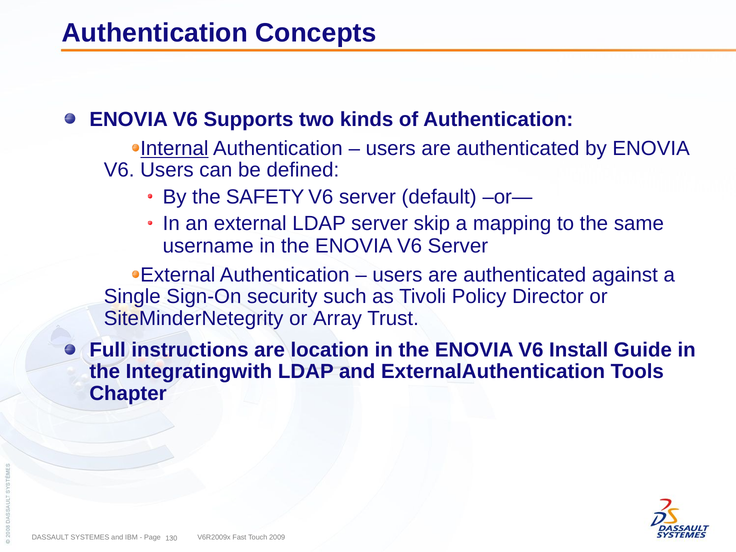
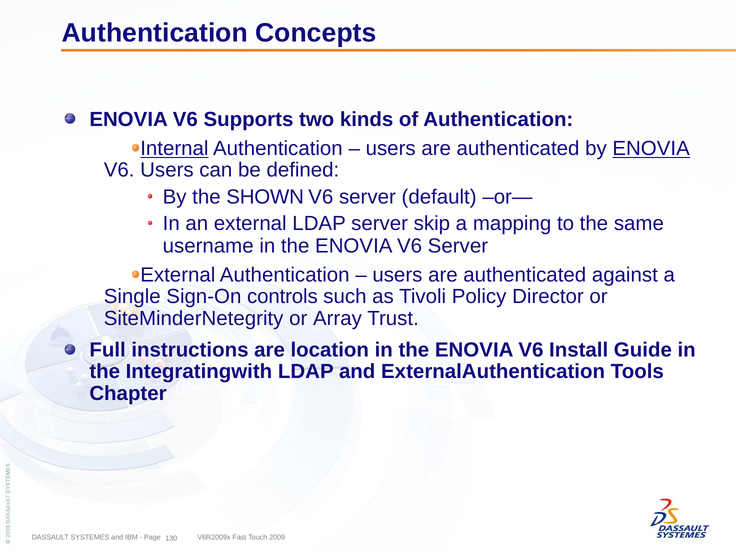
ENOVIA underline: none -> present (651, 149)
SAFETY: SAFETY -> SHOWN (265, 197)
security: security -> controls (282, 297)
